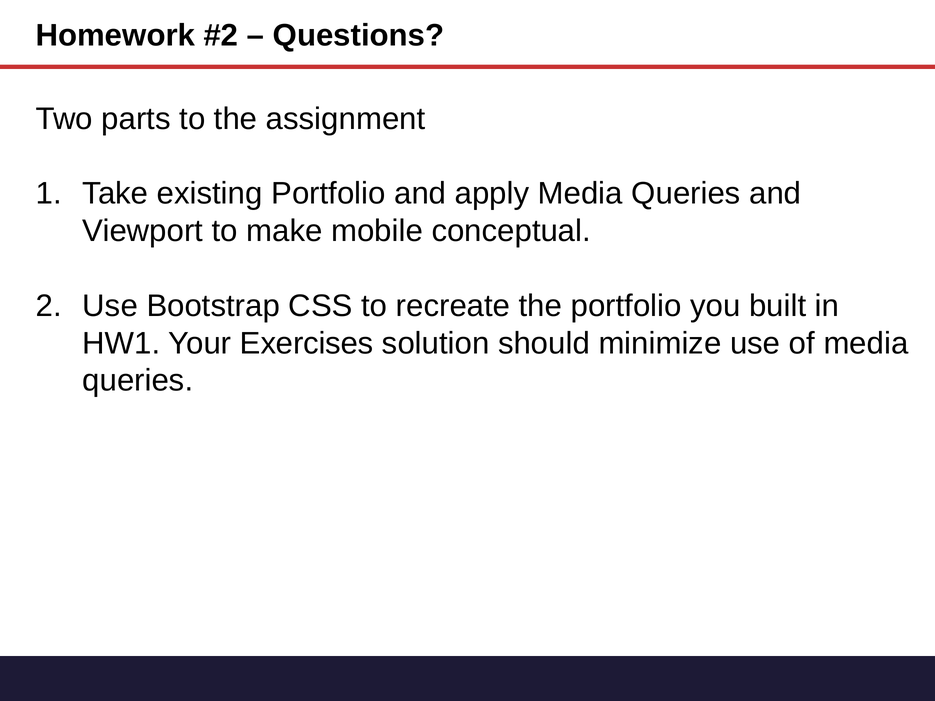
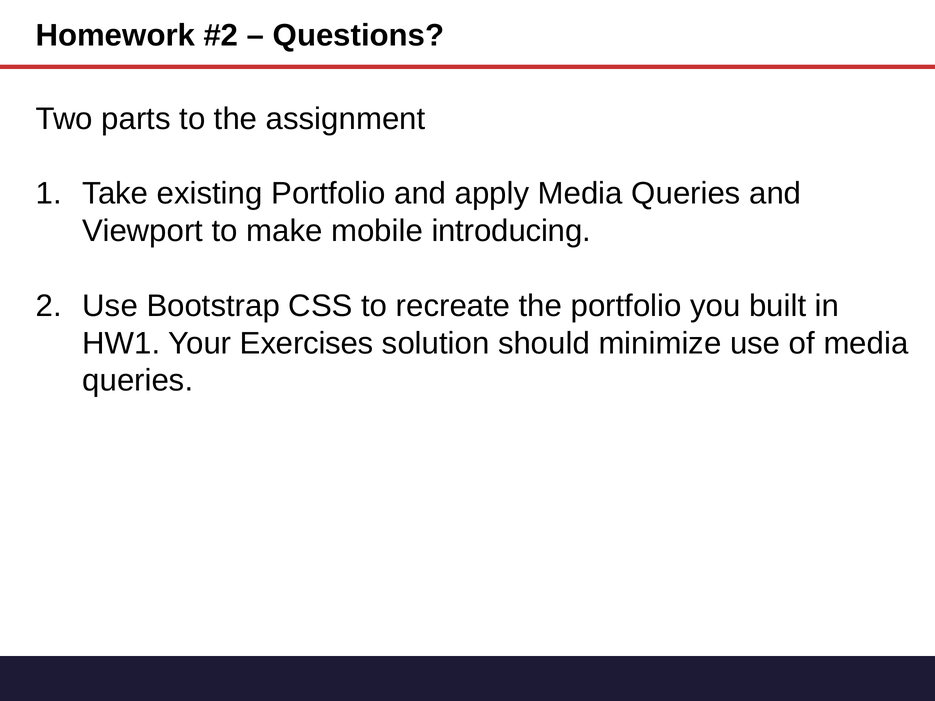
conceptual: conceptual -> introducing (511, 231)
